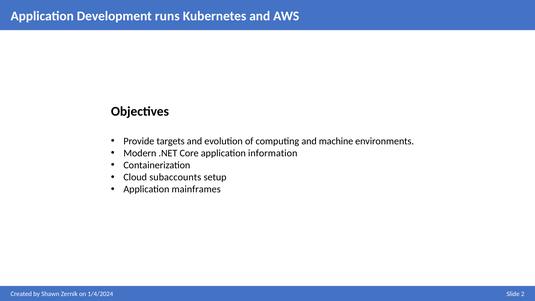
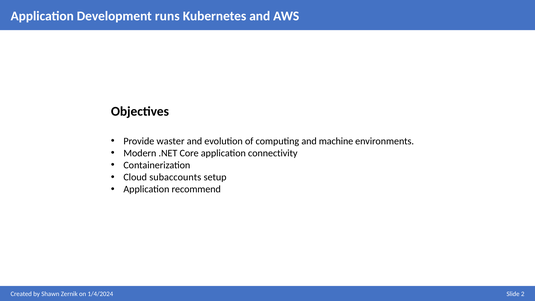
targets: targets -> waster (171, 141)
information: information -> connectivity (273, 153)
mainframes: mainframes -> recommend (196, 189)
